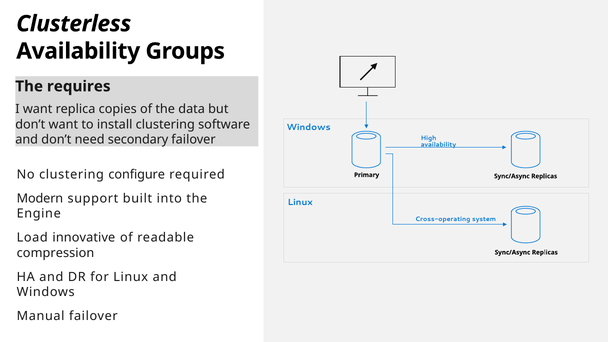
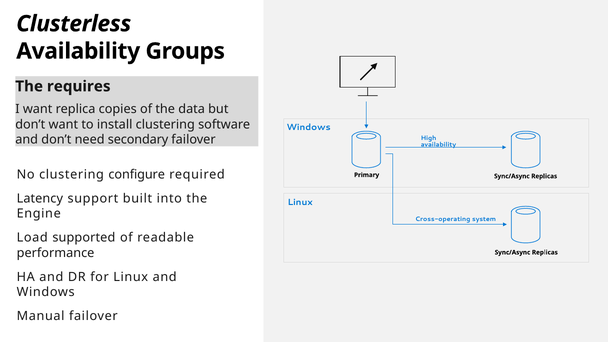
Modern: Modern -> Latency (40, 198)
innovative: innovative -> supported (84, 238)
compression: compression -> performance (56, 253)
